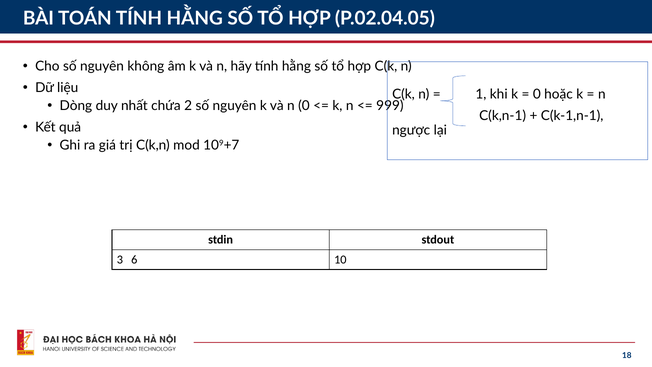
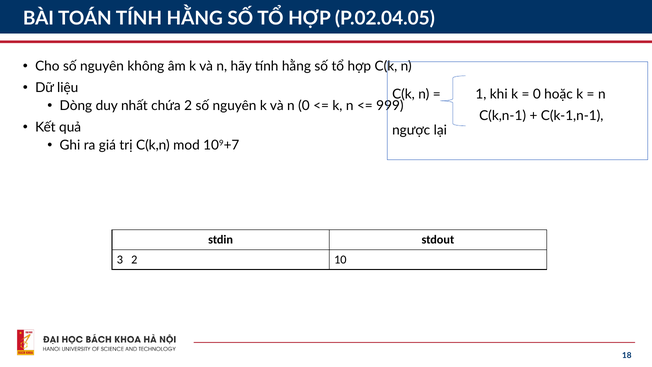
3 6: 6 -> 2 (134, 260)
